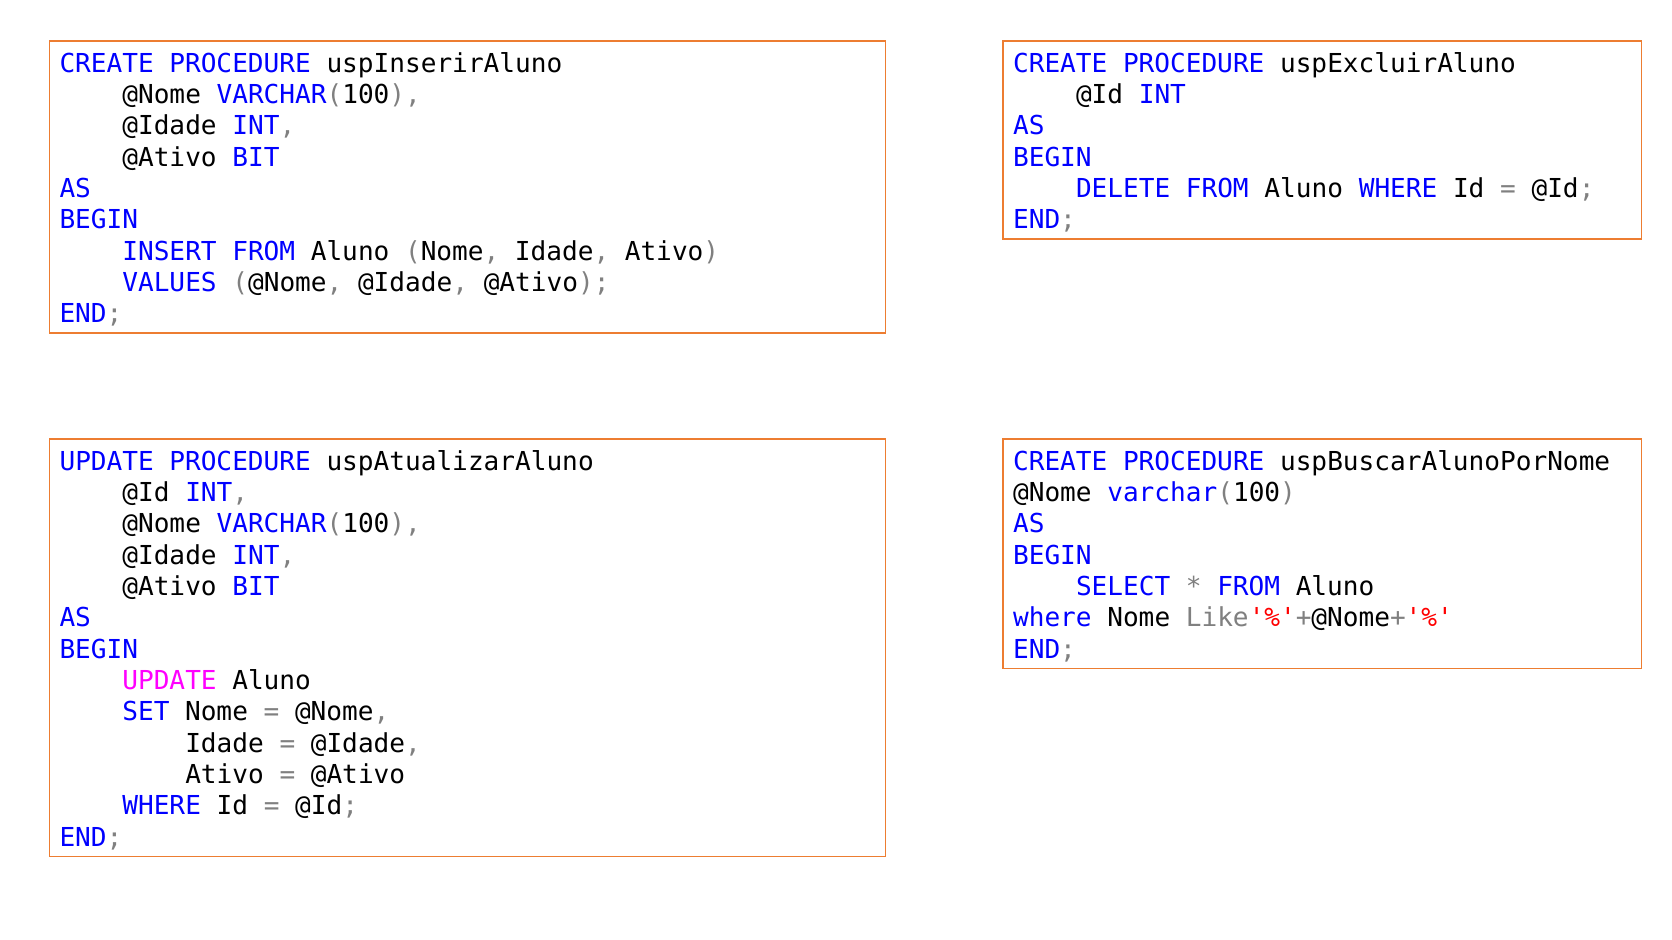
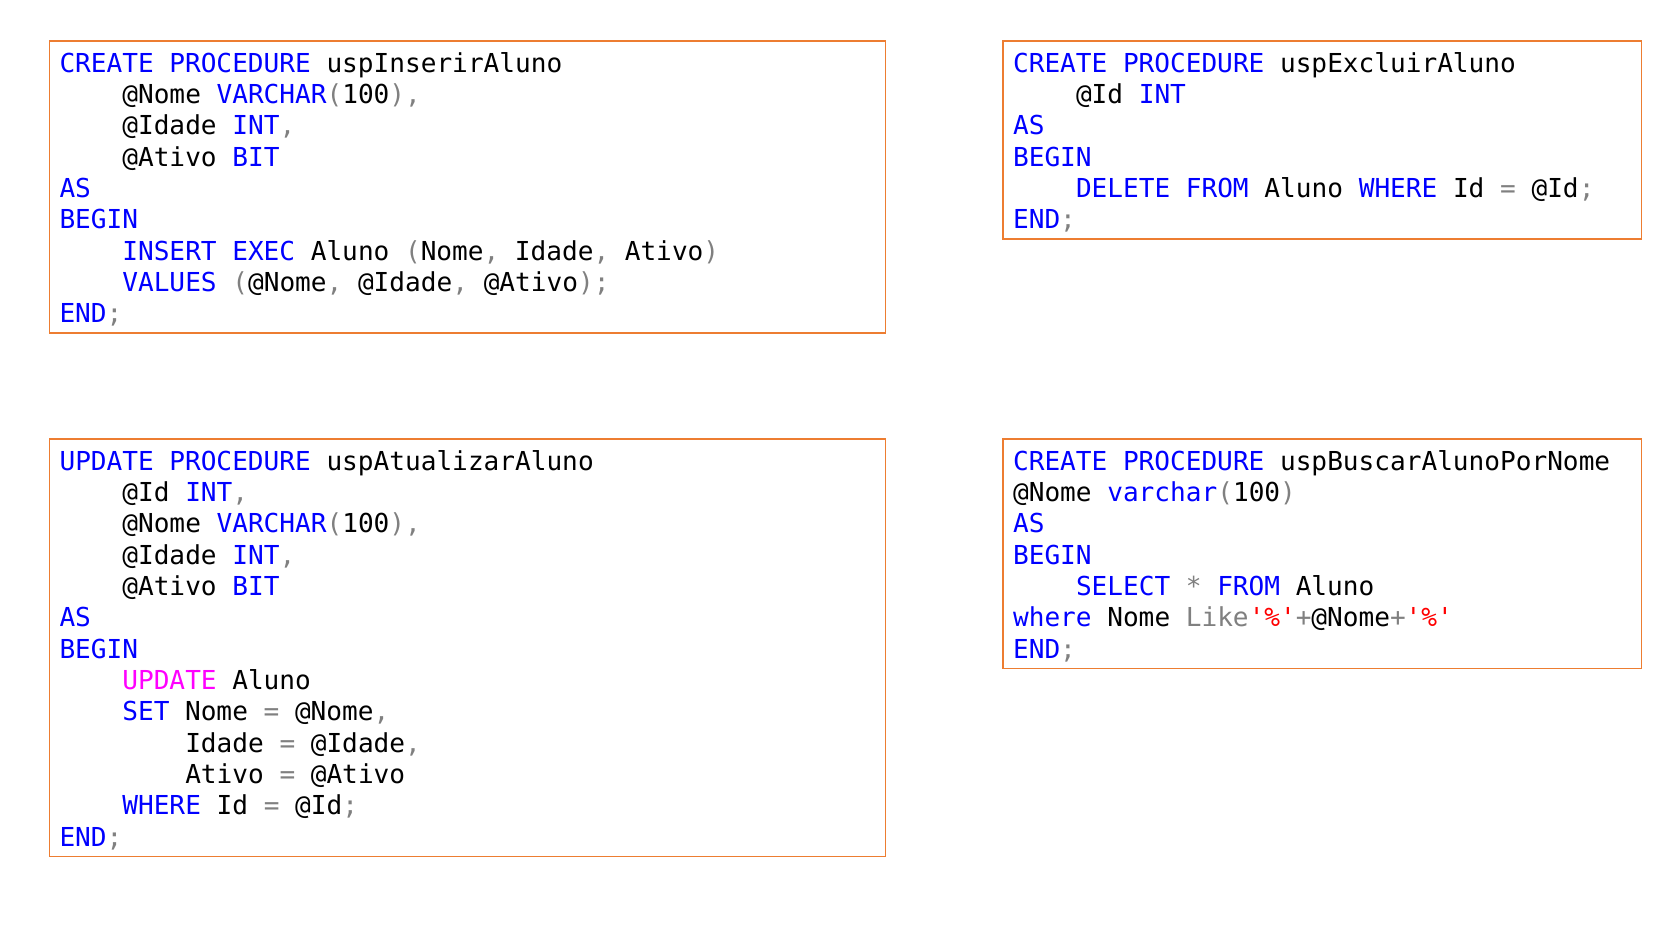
INSERT FROM: FROM -> EXEC (264, 252)
